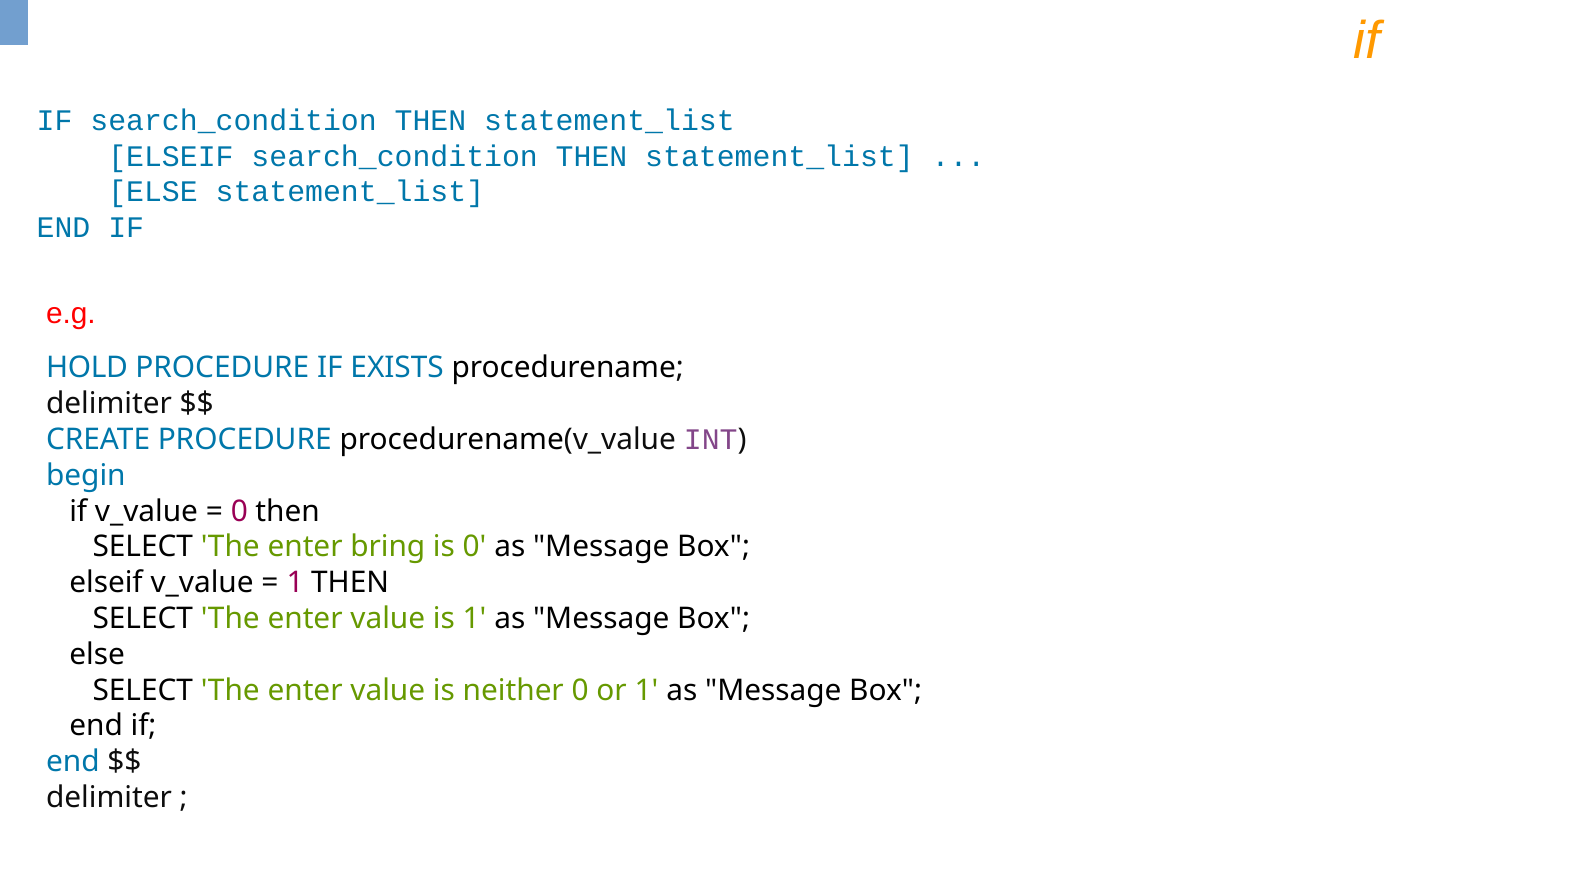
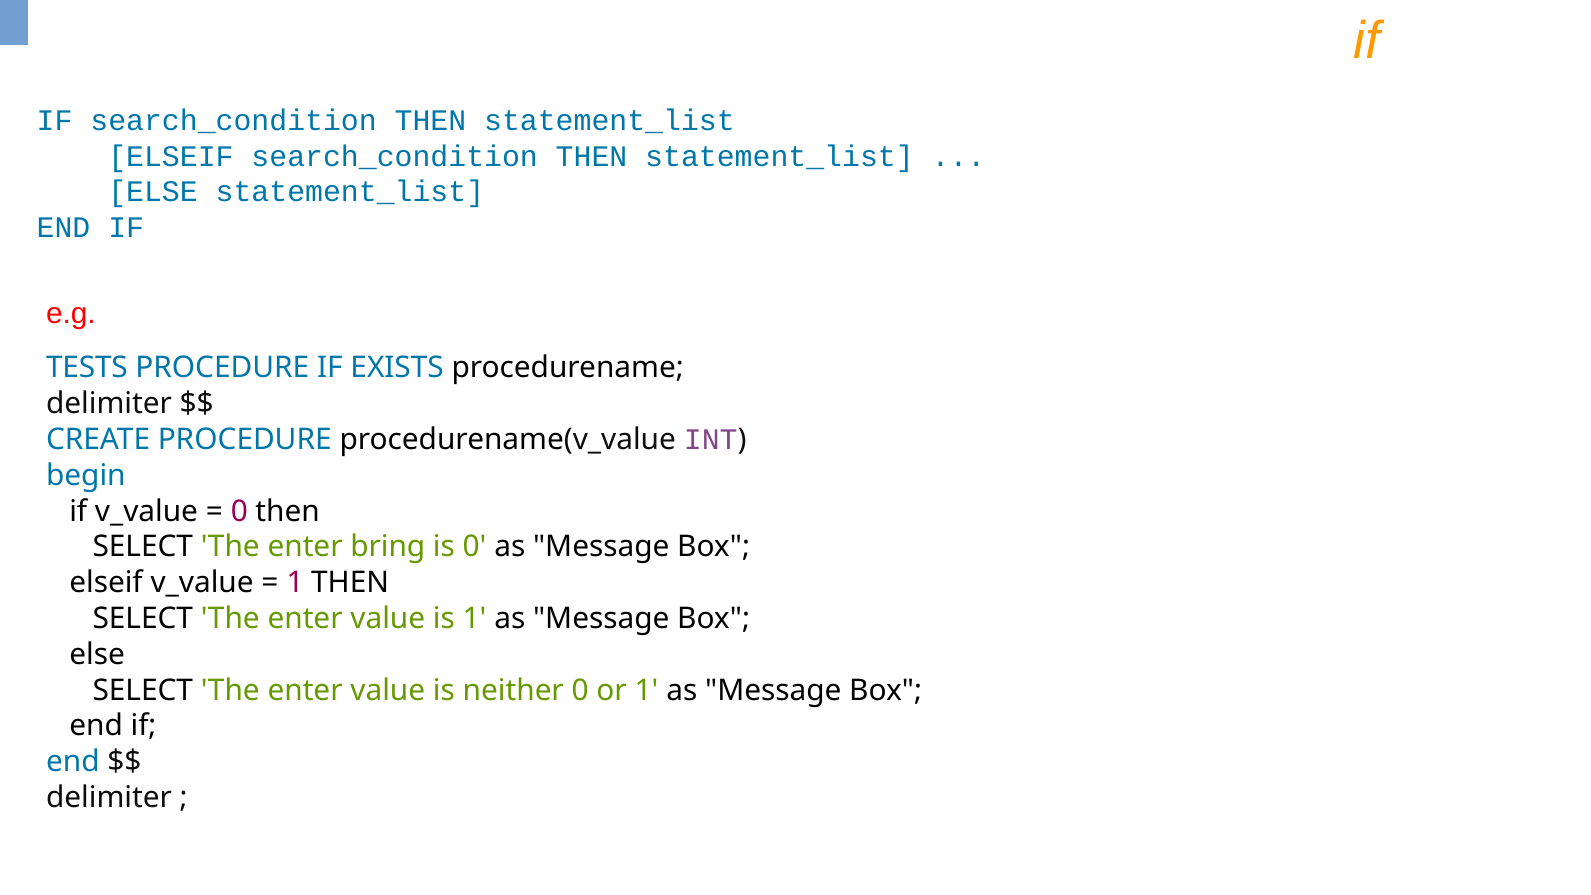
HOLD: HOLD -> TESTS (87, 368)
